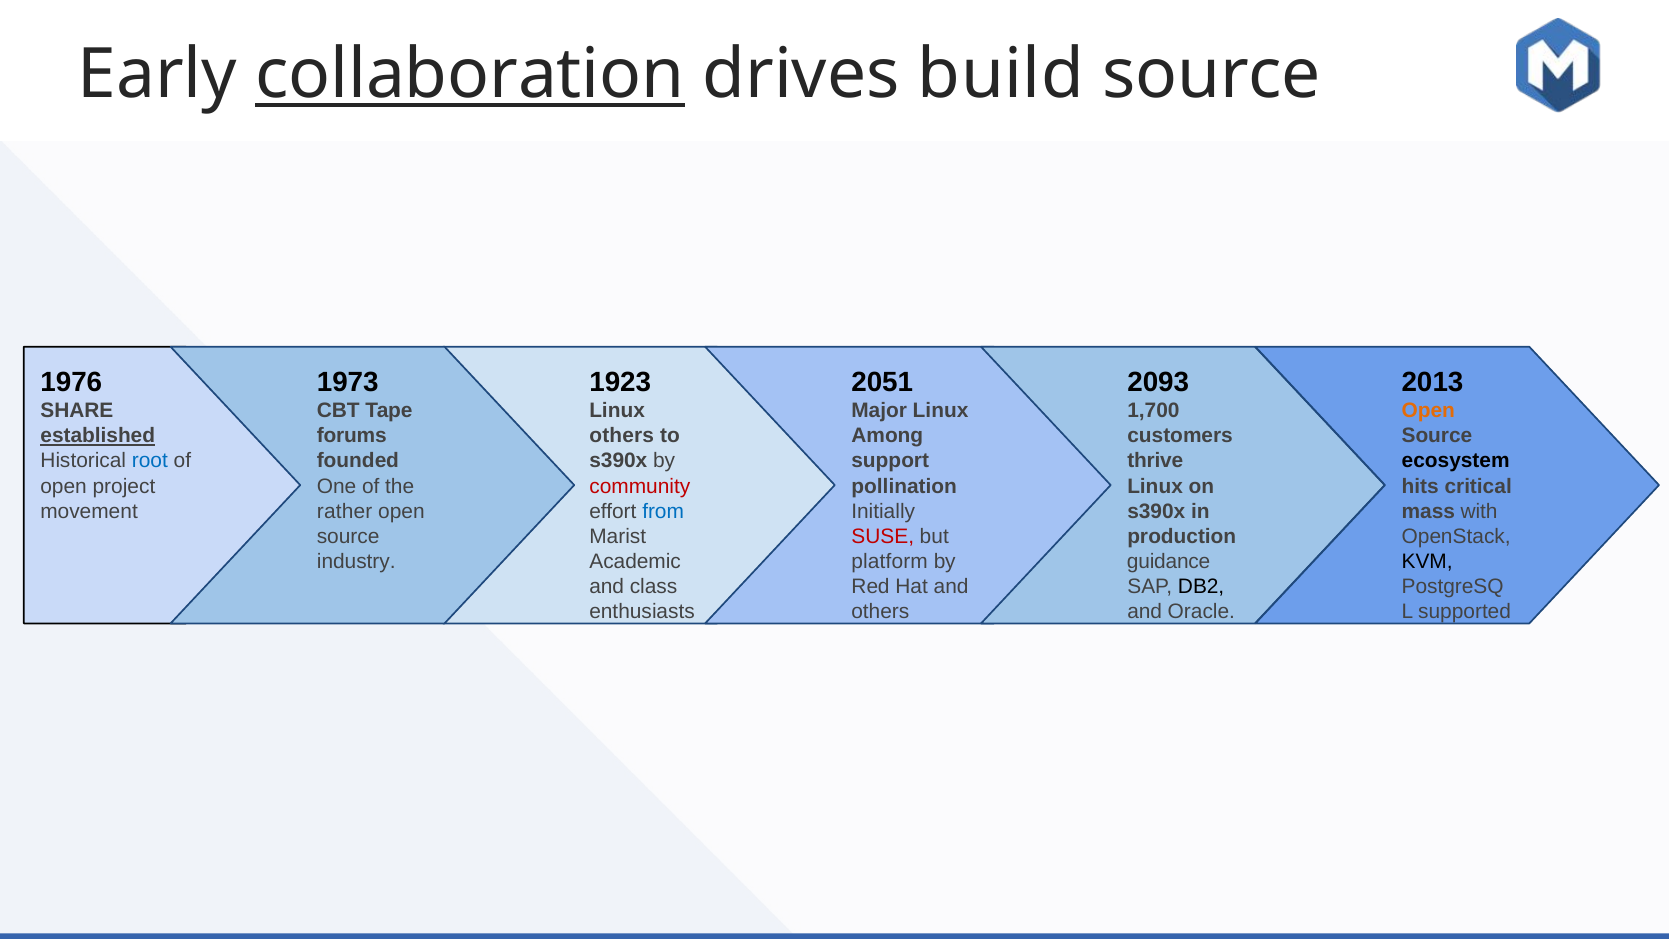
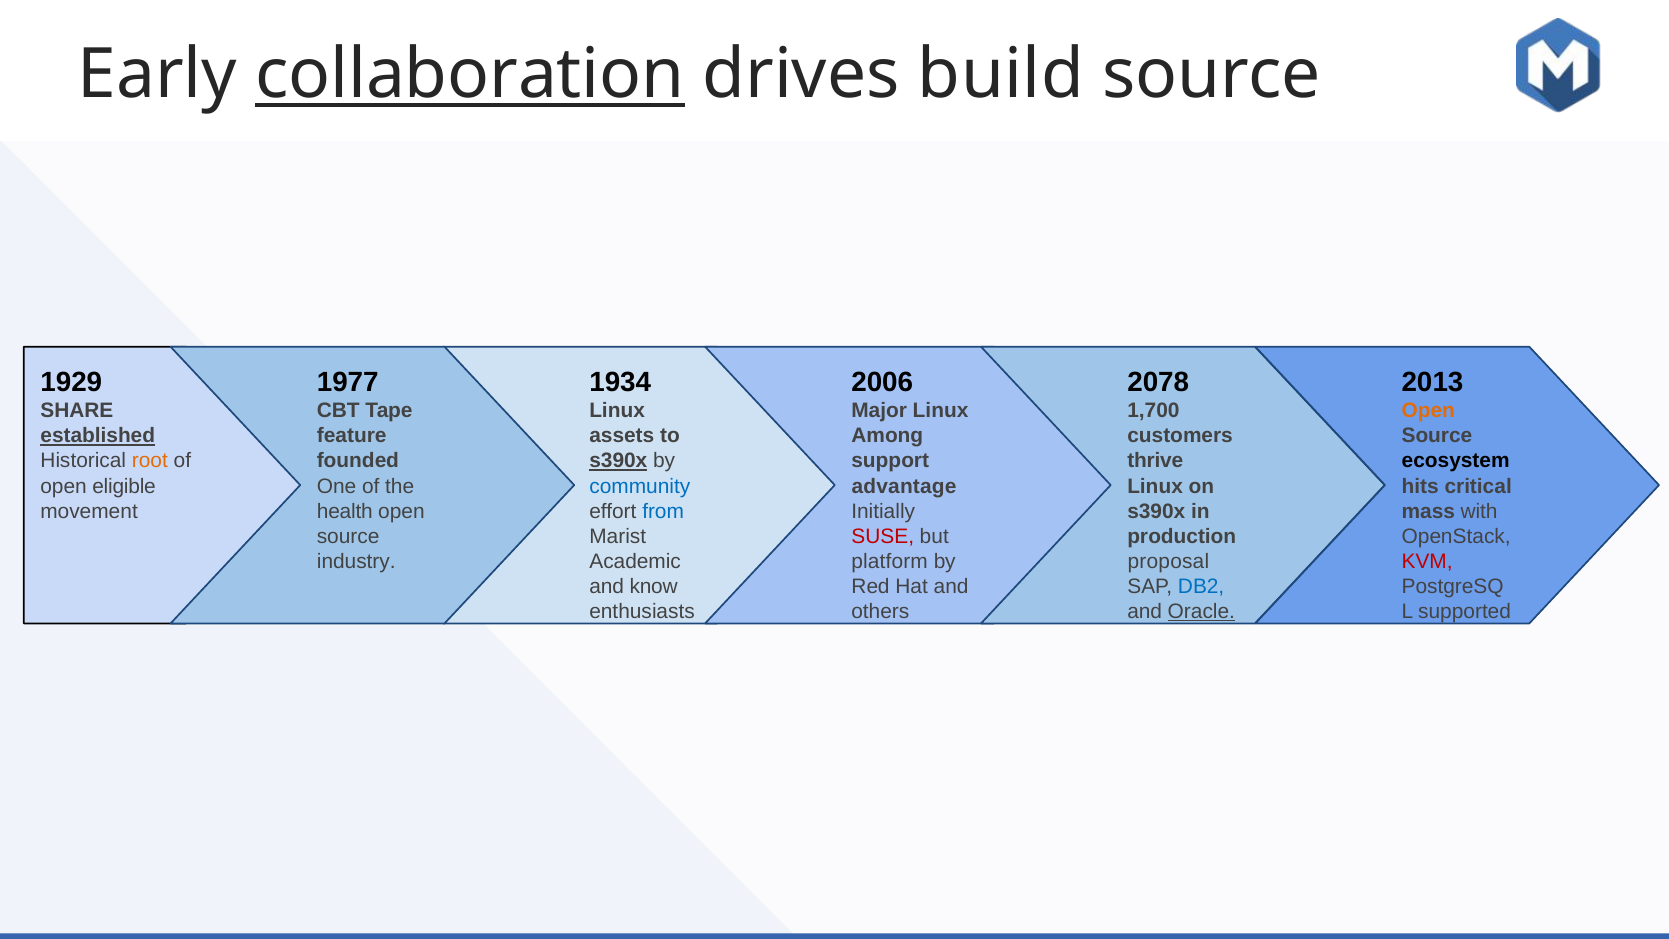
1976: 1976 -> 1929 (71, 382)
1973: 1973 -> 1977 (348, 382)
1923: 1923 -> 1934 (620, 382)
2051: 2051 -> 2006 (882, 382)
2093: 2093 -> 2078 (1158, 382)
forums: forums -> feature (352, 436)
others: others -> assets (622, 436)
root colour: blue -> orange (150, 461)
s390x underline: none -> present (618, 461)
project: project -> eligible (124, 486)
community colour: red -> blue (640, 486)
pollination: pollination -> advantage (904, 486)
rather: rather -> health (345, 511)
guidance: guidance -> proposal (1168, 561)
KVM colour: black -> red (1427, 561)
class: class -> know (654, 586)
DB2 colour: black -> blue (1201, 586)
Oracle underline: none -> present (1201, 612)
